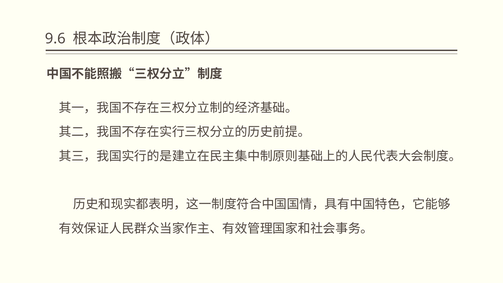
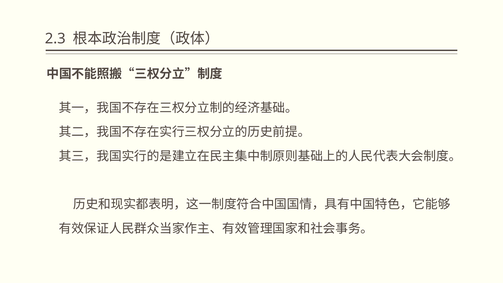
9.6: 9.6 -> 2.3 (55, 39)
